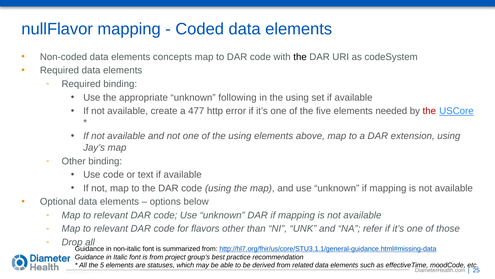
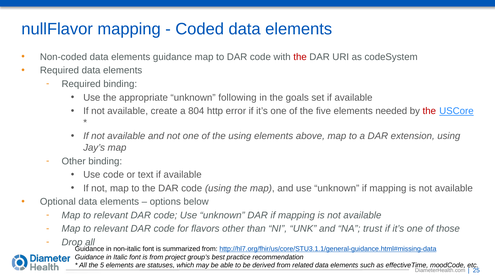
elements concepts: concepts -> guidance (173, 57)
the colour: black -> red (300, 57)
in the using: using -> goals (297, 97)
477: 477 -> 804 (196, 111)
refer: refer -> trust (373, 228)
